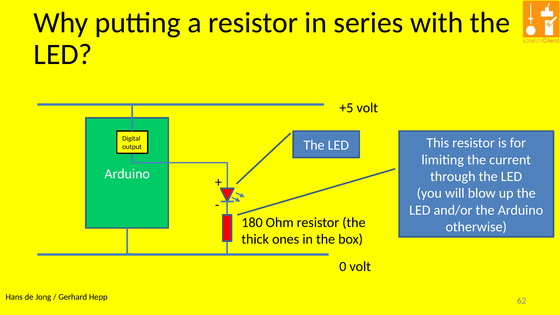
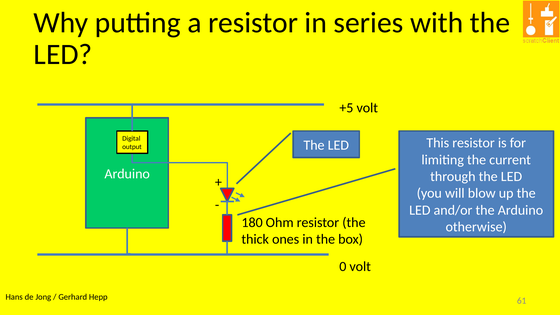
62: 62 -> 61 (522, 301)
